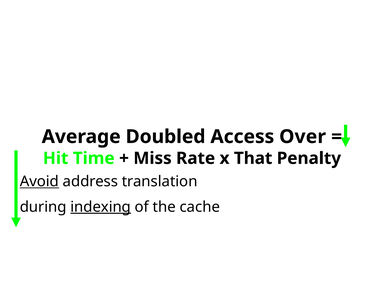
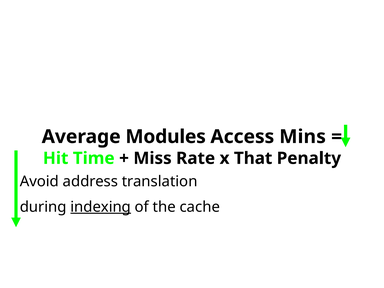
Doubled: Doubled -> Modules (166, 137)
Over: Over -> Mins (303, 137)
Avoid underline: present -> none (39, 181)
